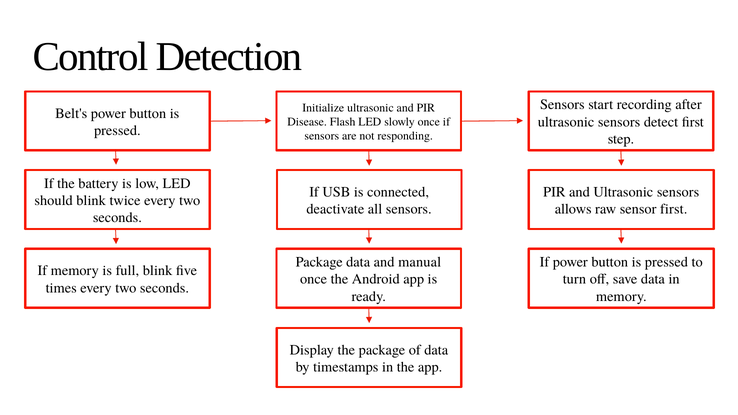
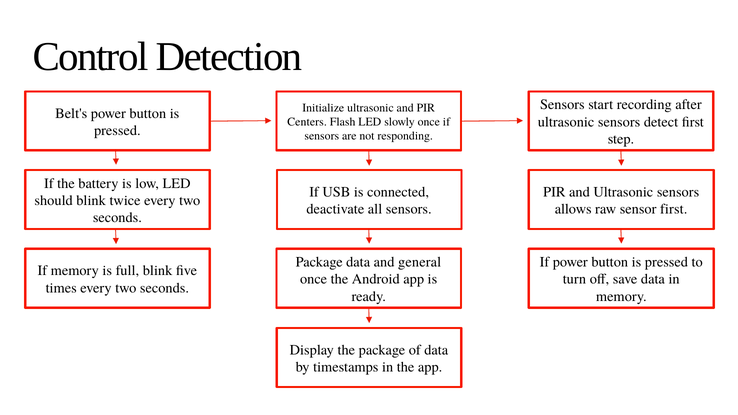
Disease: Disease -> Centers (307, 122)
manual: manual -> general (420, 262)
